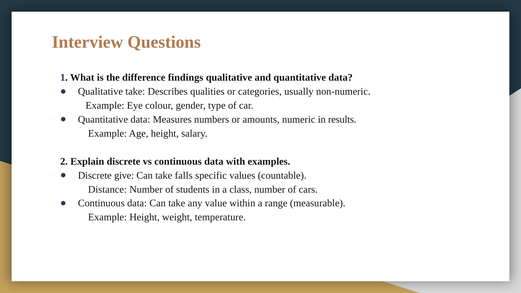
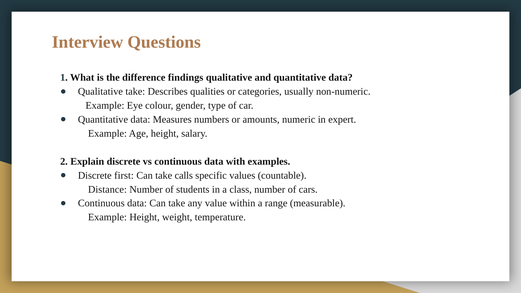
results: results -> expert (342, 120)
give: give -> first (124, 175)
falls: falls -> calls (184, 175)
